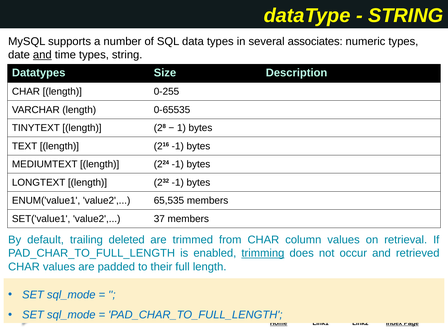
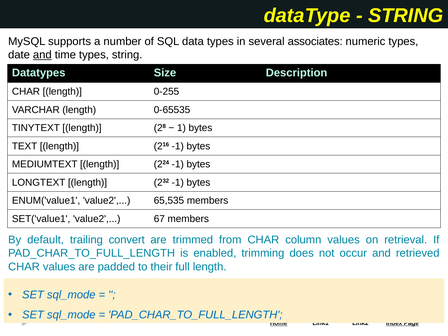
37: 37 -> 67 (159, 219)
deleted: deleted -> convert (127, 240)
trimming underline: present -> none (263, 253)
